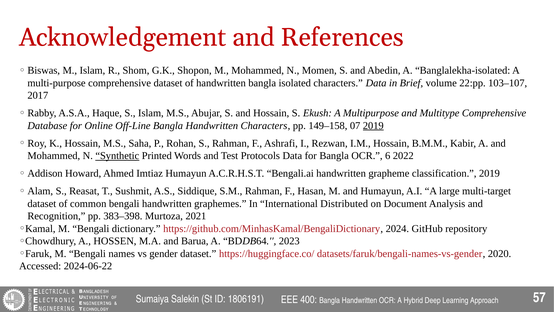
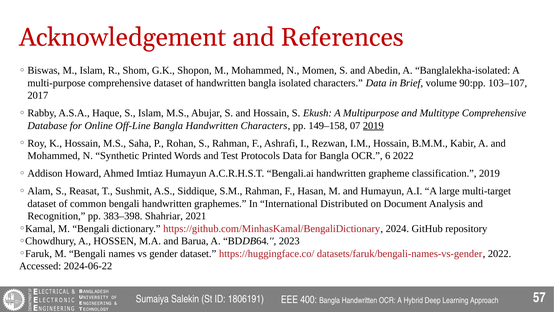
22:pp: 22:pp -> 90:pp (473, 83)
Synthetic underline: present -> none (117, 156)
Murtoza: Murtoza -> Shahriar (164, 216)
datasets/faruk/bengali-names-vs-gender 2020: 2020 -> 2022 (500, 253)
